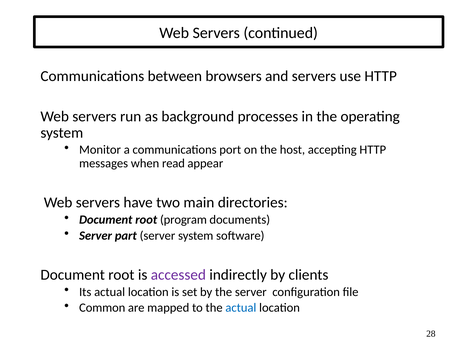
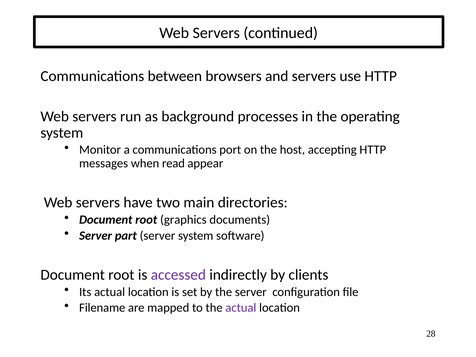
program: program -> graphics (183, 220)
Common: Common -> Filename (102, 308)
actual colour: blue -> purple (241, 308)
